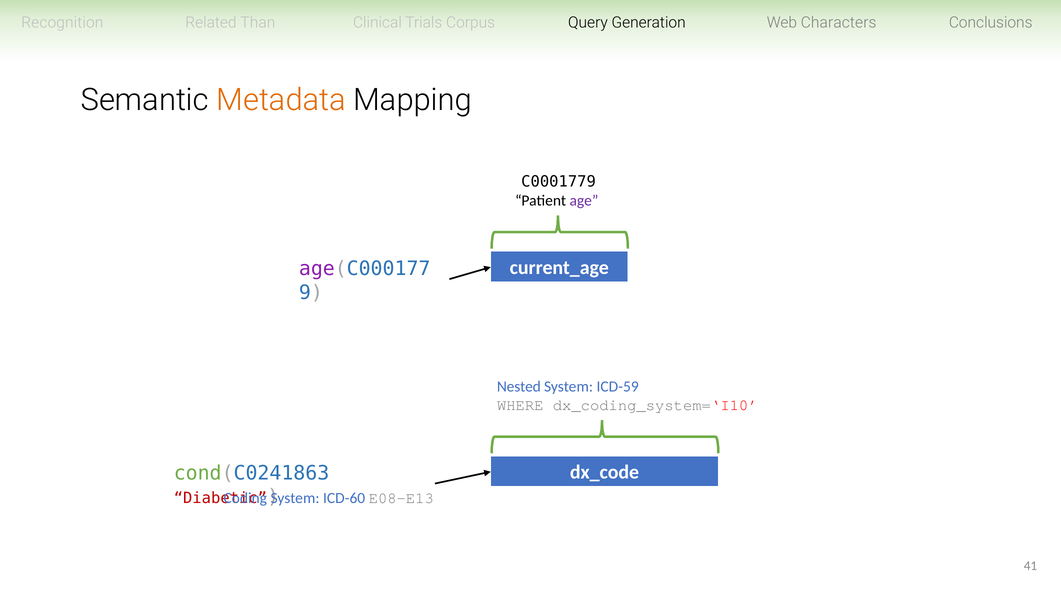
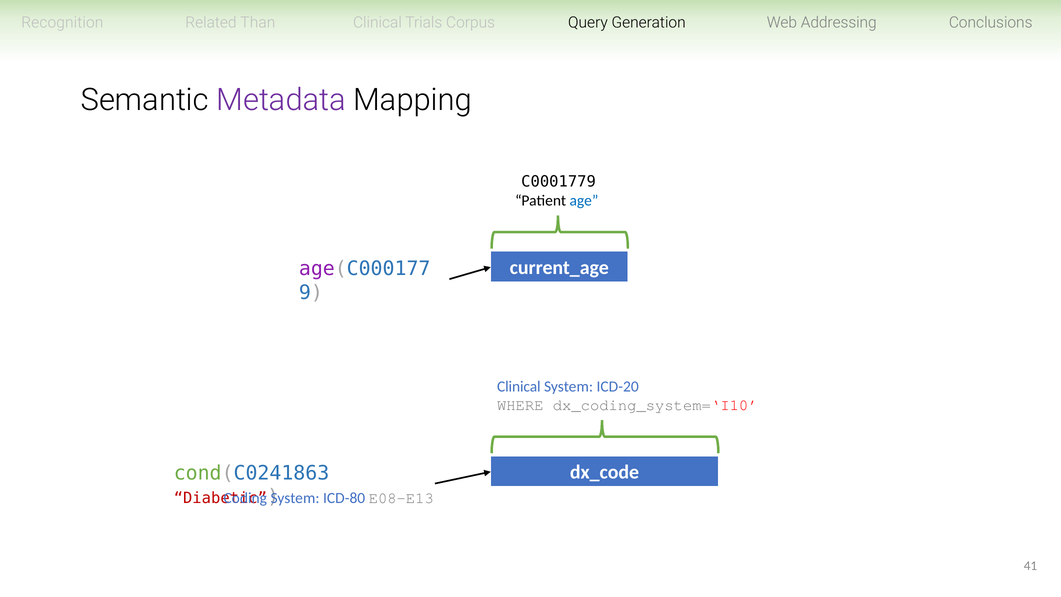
Characters: Characters -> Addressing (839, 23)
Metadata colour: orange -> purple (281, 100)
age colour: purple -> blue (584, 200)
Nested: Nested -> Clinical (519, 386)
ICD-59: ICD-59 -> ICD-20 (618, 386)
ICD-60: ICD-60 -> ICD-80 (344, 498)
